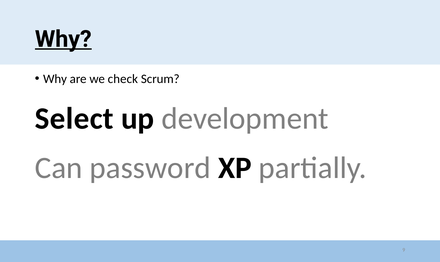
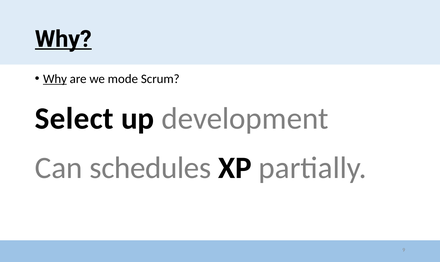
Why underline: none -> present (55, 79)
check: check -> mode (123, 79)
password: password -> schedules (150, 168)
